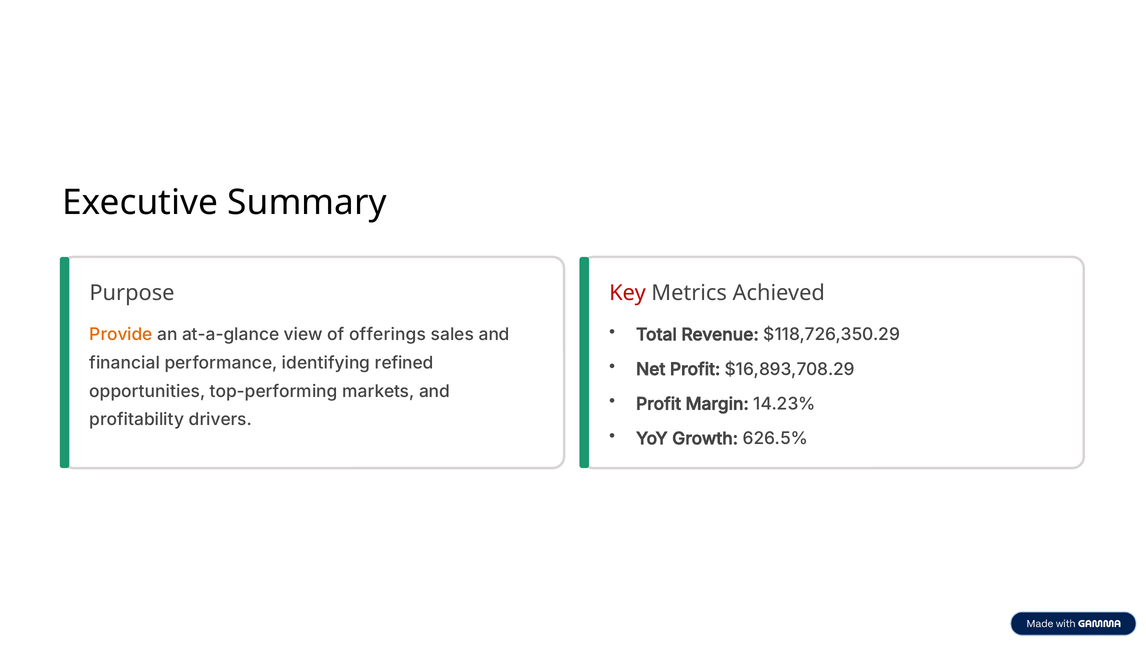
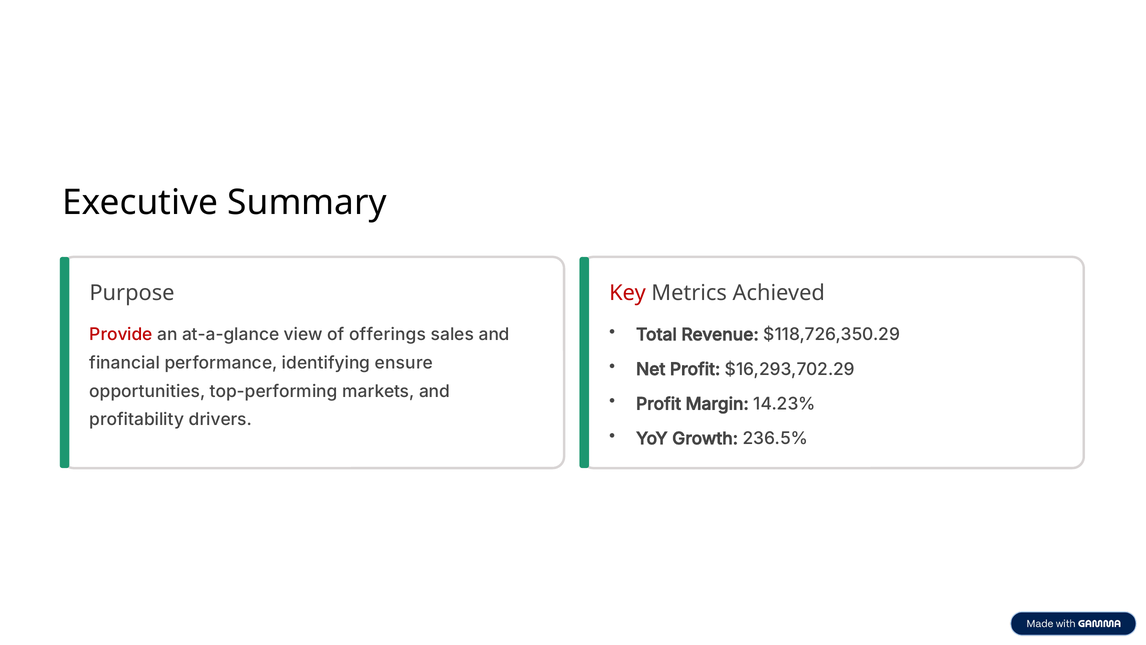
Provide colour: orange -> red (121, 334)
refined: refined -> ensure (404, 363)
$16,893,708.29: $16,893,708.29 -> $16,293,702.29 (790, 369)
626.5%: 626.5% -> 236.5% (775, 438)
